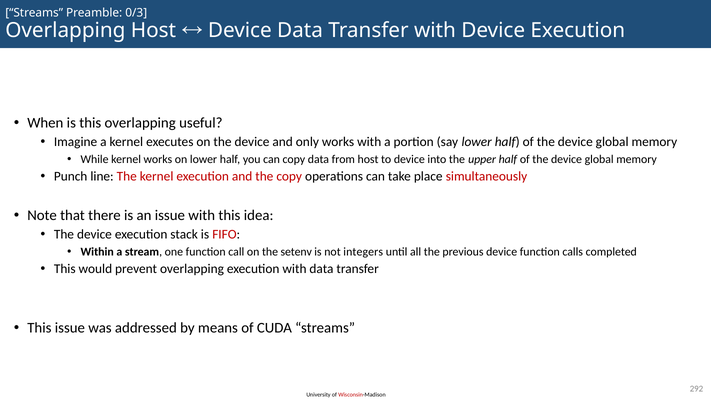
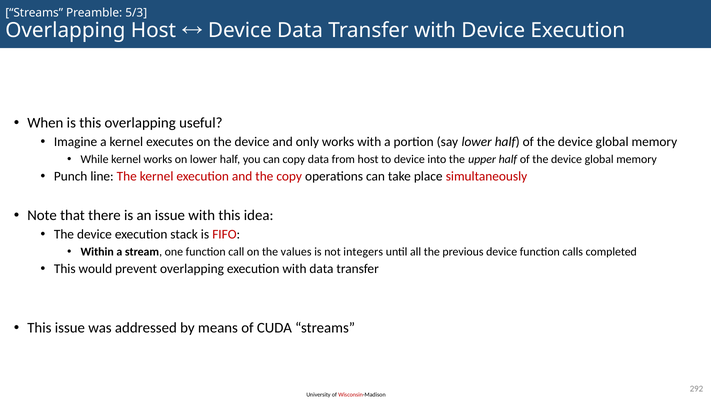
0/3: 0/3 -> 5/3 (136, 13)
setenv: setenv -> values (296, 252)
